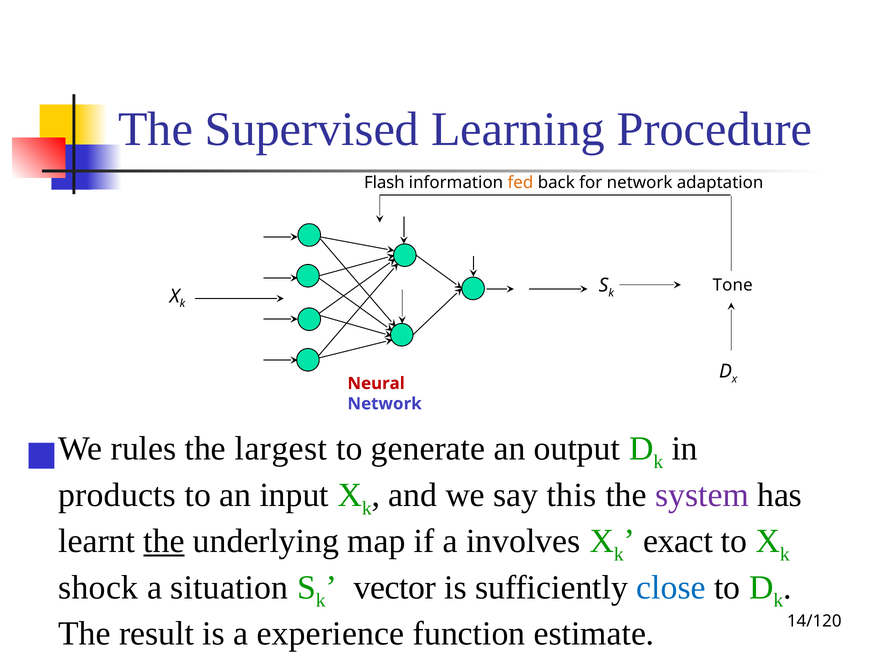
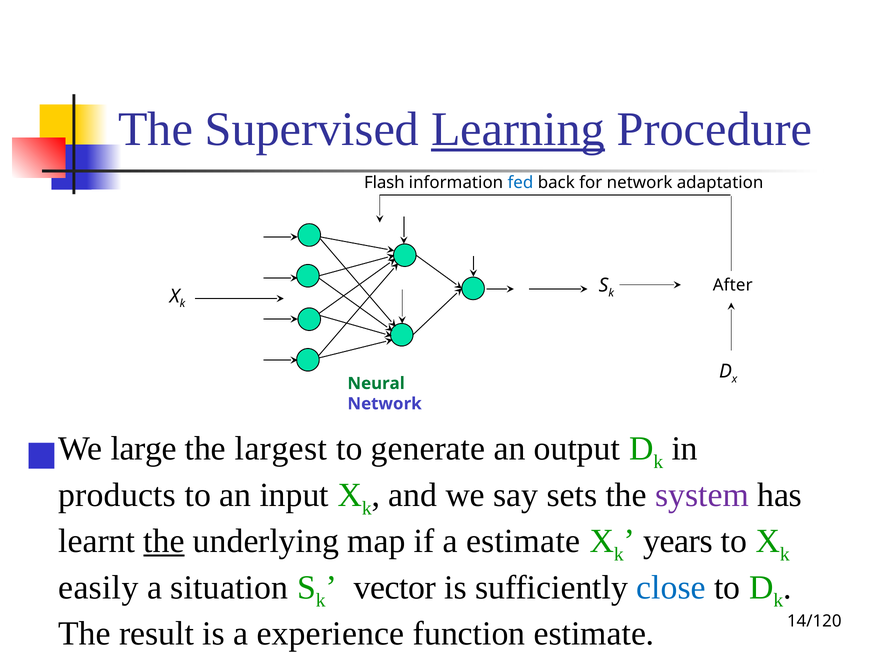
Learning underline: none -> present (518, 129)
fed colour: orange -> blue (520, 183)
Tone: Tone -> After (733, 285)
Neural colour: red -> green (376, 383)
rules: rules -> large (144, 449)
this: this -> sets (572, 495)
a involves: involves -> estimate (523, 541)
exact: exact -> years (678, 541)
shock: shock -> easily (98, 587)
